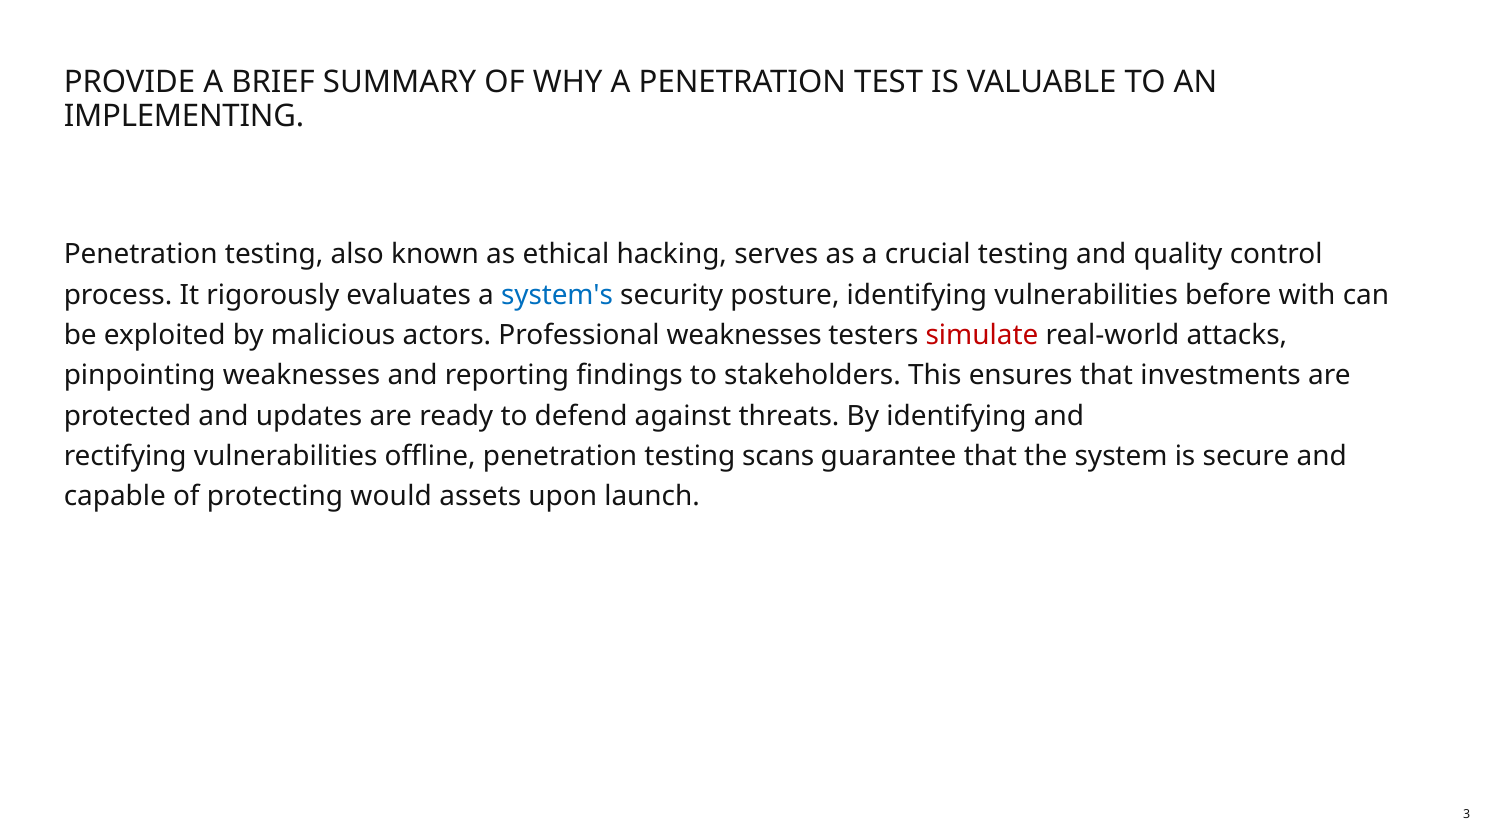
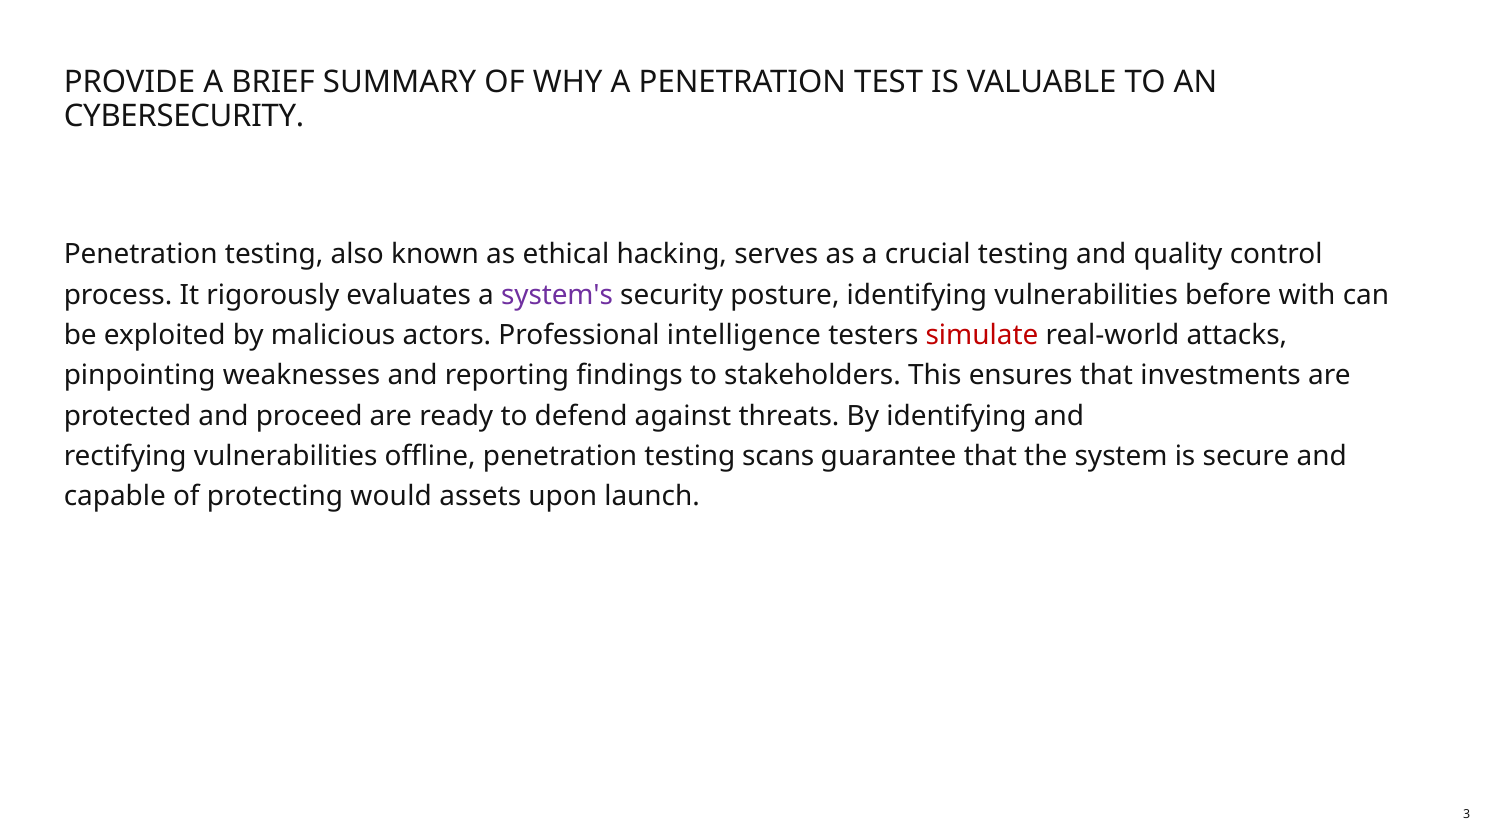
IMPLEMENTING: IMPLEMENTING -> CYBERSECURITY (184, 116)
system's colour: blue -> purple (557, 295)
Professional weaknesses: weaknesses -> intelligence (744, 335)
updates: updates -> proceed (309, 416)
